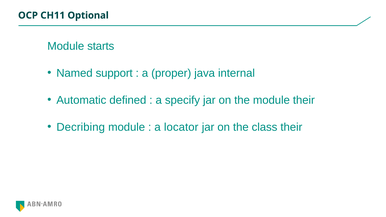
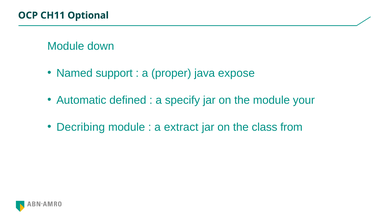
starts: starts -> down (101, 46)
internal: internal -> expose (236, 73)
module their: their -> your (304, 100)
locator: locator -> extract (181, 127)
class their: their -> from (291, 127)
